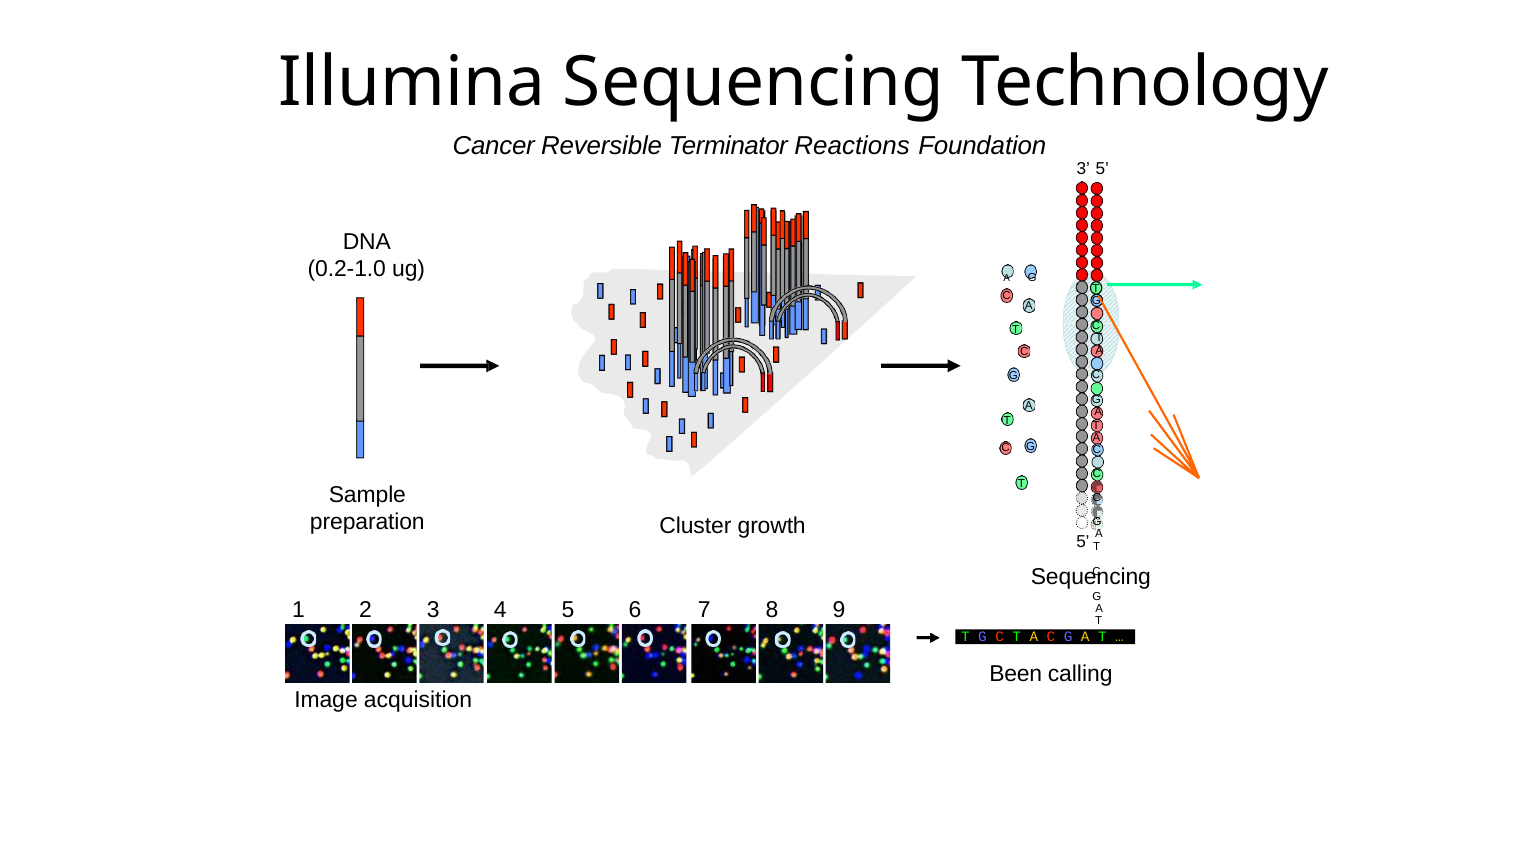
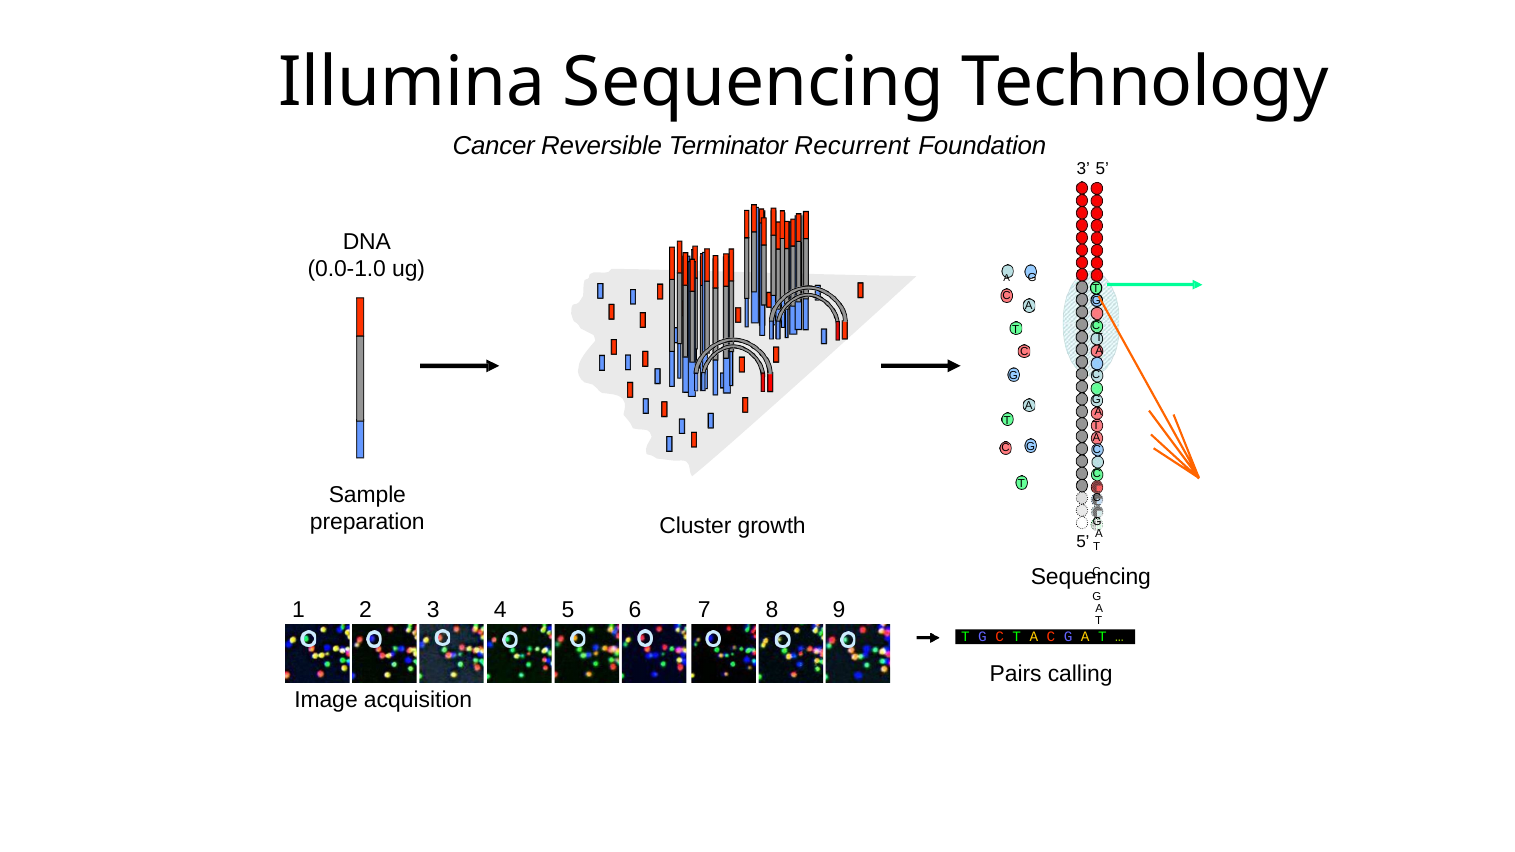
Reactions: Reactions -> Recurrent (852, 146)
0.2-1.0: 0.2-1.0 -> 0.0-1.0 (347, 269)
Been: Been -> Pairs (1016, 674)
